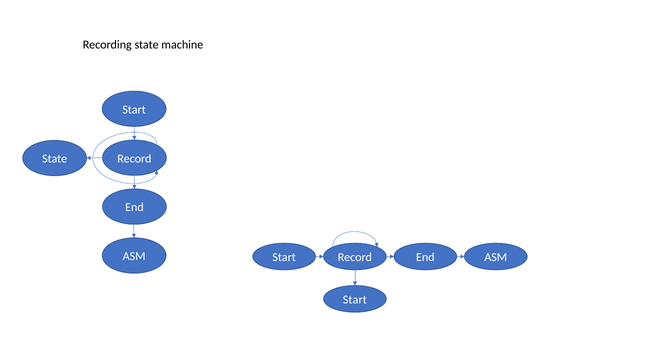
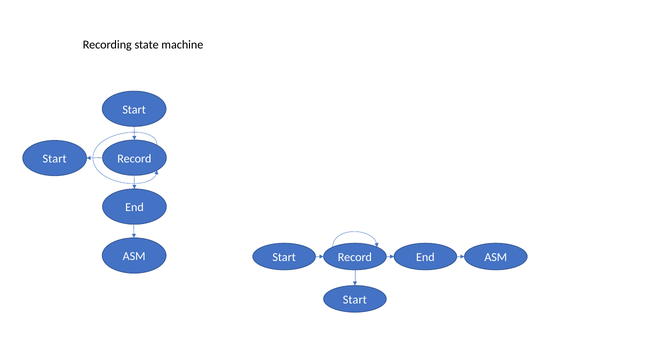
State: State -> Start (55, 159)
